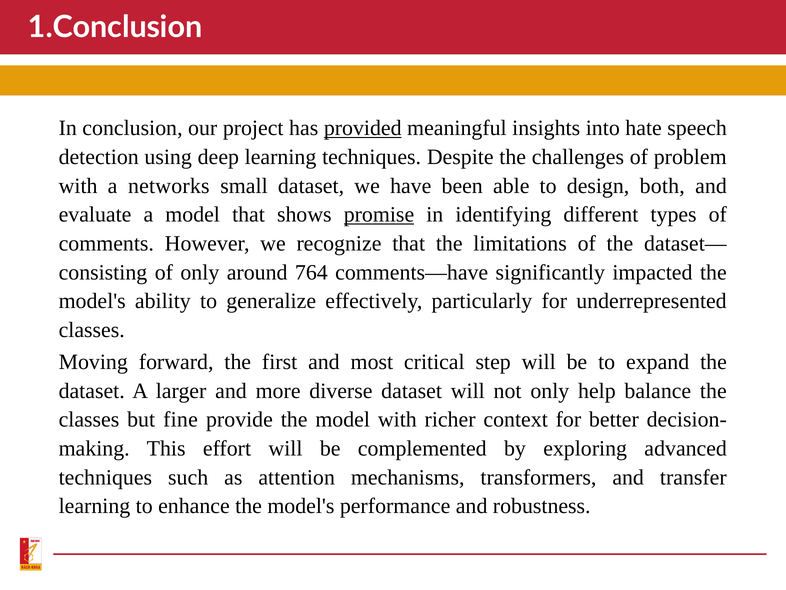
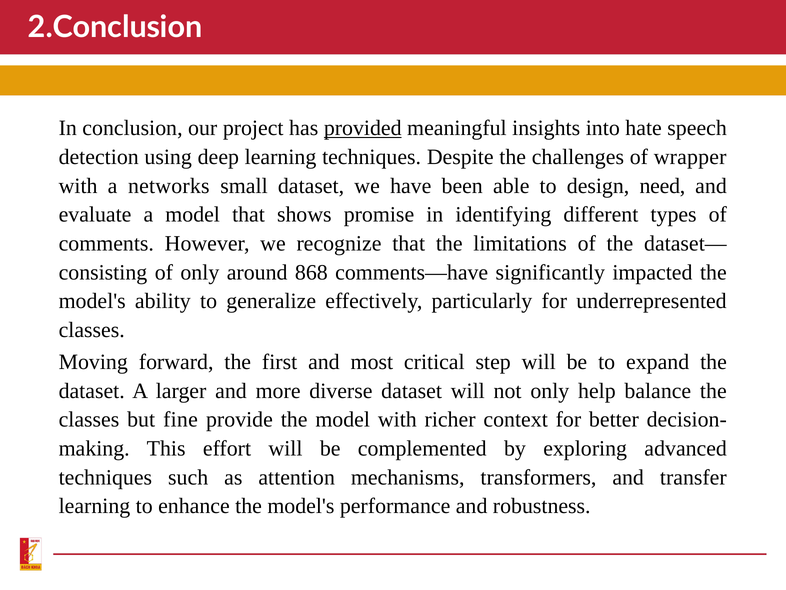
1.Conclusion: 1.Conclusion -> 2.Conclusion (115, 27)
problem: problem -> wrapper (690, 157)
both: both -> need (662, 186)
promise underline: present -> none (379, 214)
764: 764 -> 868 (311, 272)
